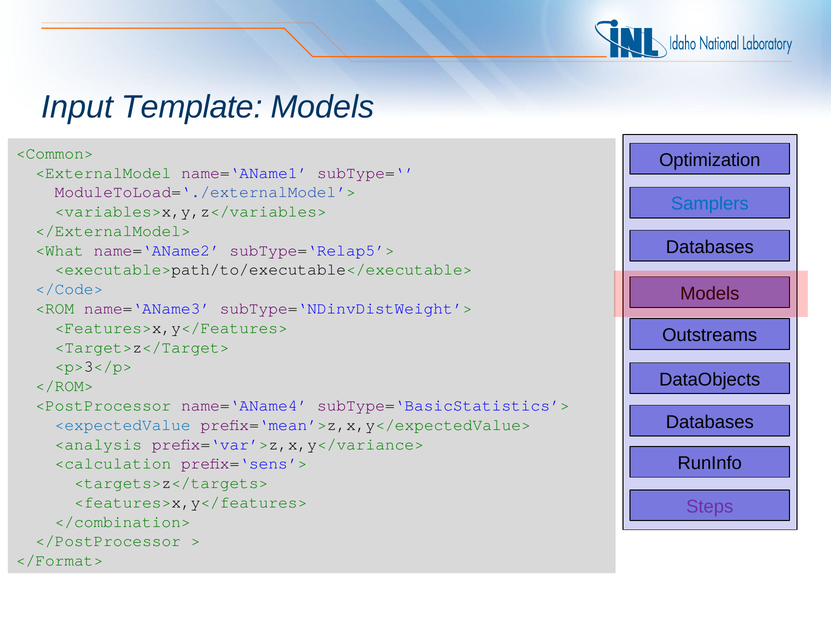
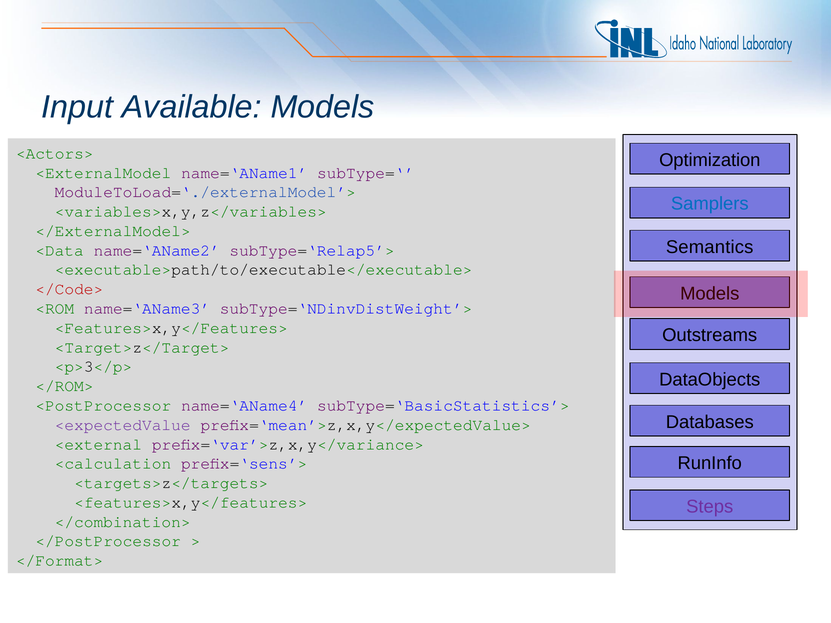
Template: Template -> Available (192, 107)
<Common>: <Common> -> <Actors> (55, 153)
Databases: Databases -> Semantics (710, 247)
<What: <What -> <Data (60, 250)
</Code> colour: blue -> red (69, 289)
<expectedValue colour: blue -> purple (123, 425)
<analysis: <analysis -> <external (98, 444)
